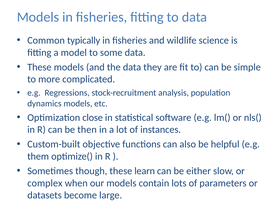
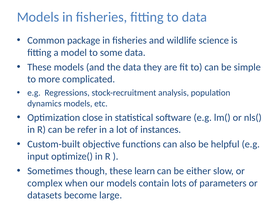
typically: typically -> package (84, 40)
then: then -> refer (87, 130)
them: them -> input (38, 156)
